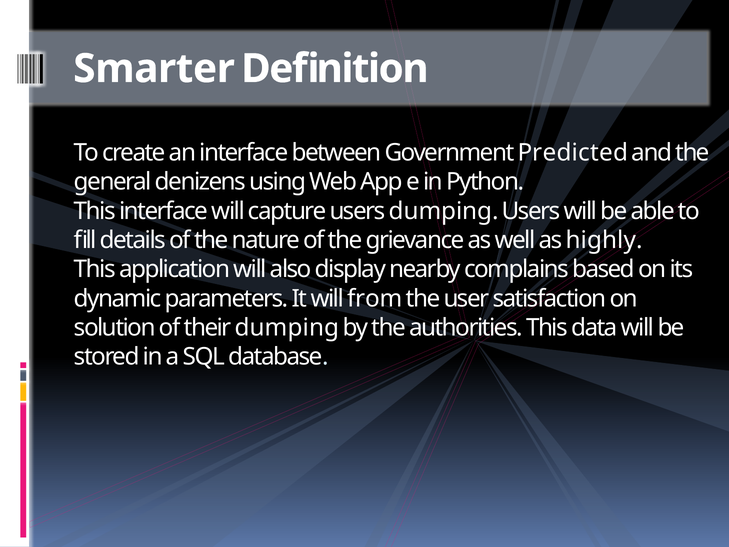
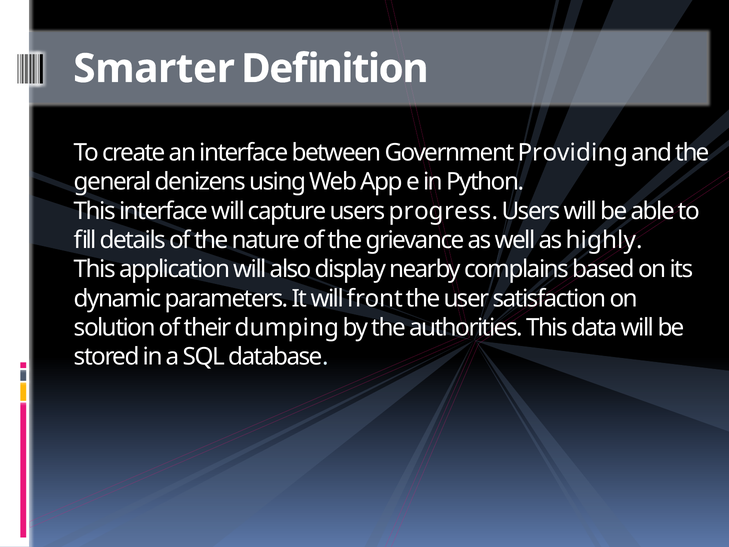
Predicted: Predicted -> Providing (573, 153)
users dumping: dumping -> progress (444, 211)
from: from -> front (375, 298)
